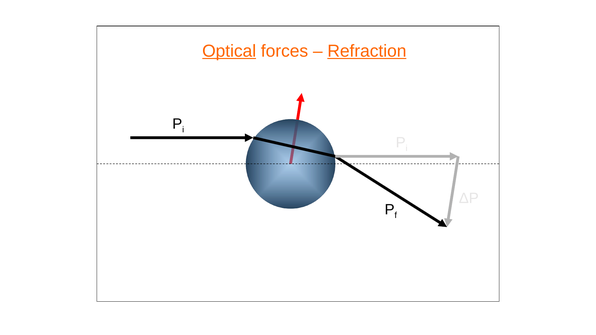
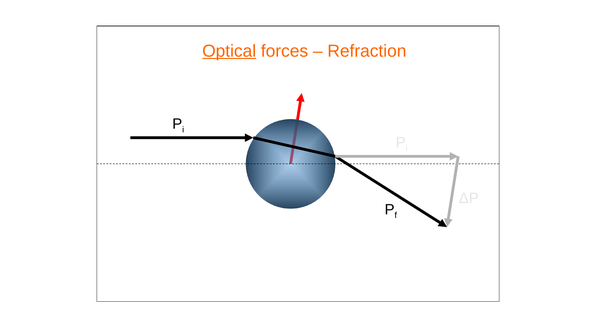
Refraction underline: present -> none (367, 51)
